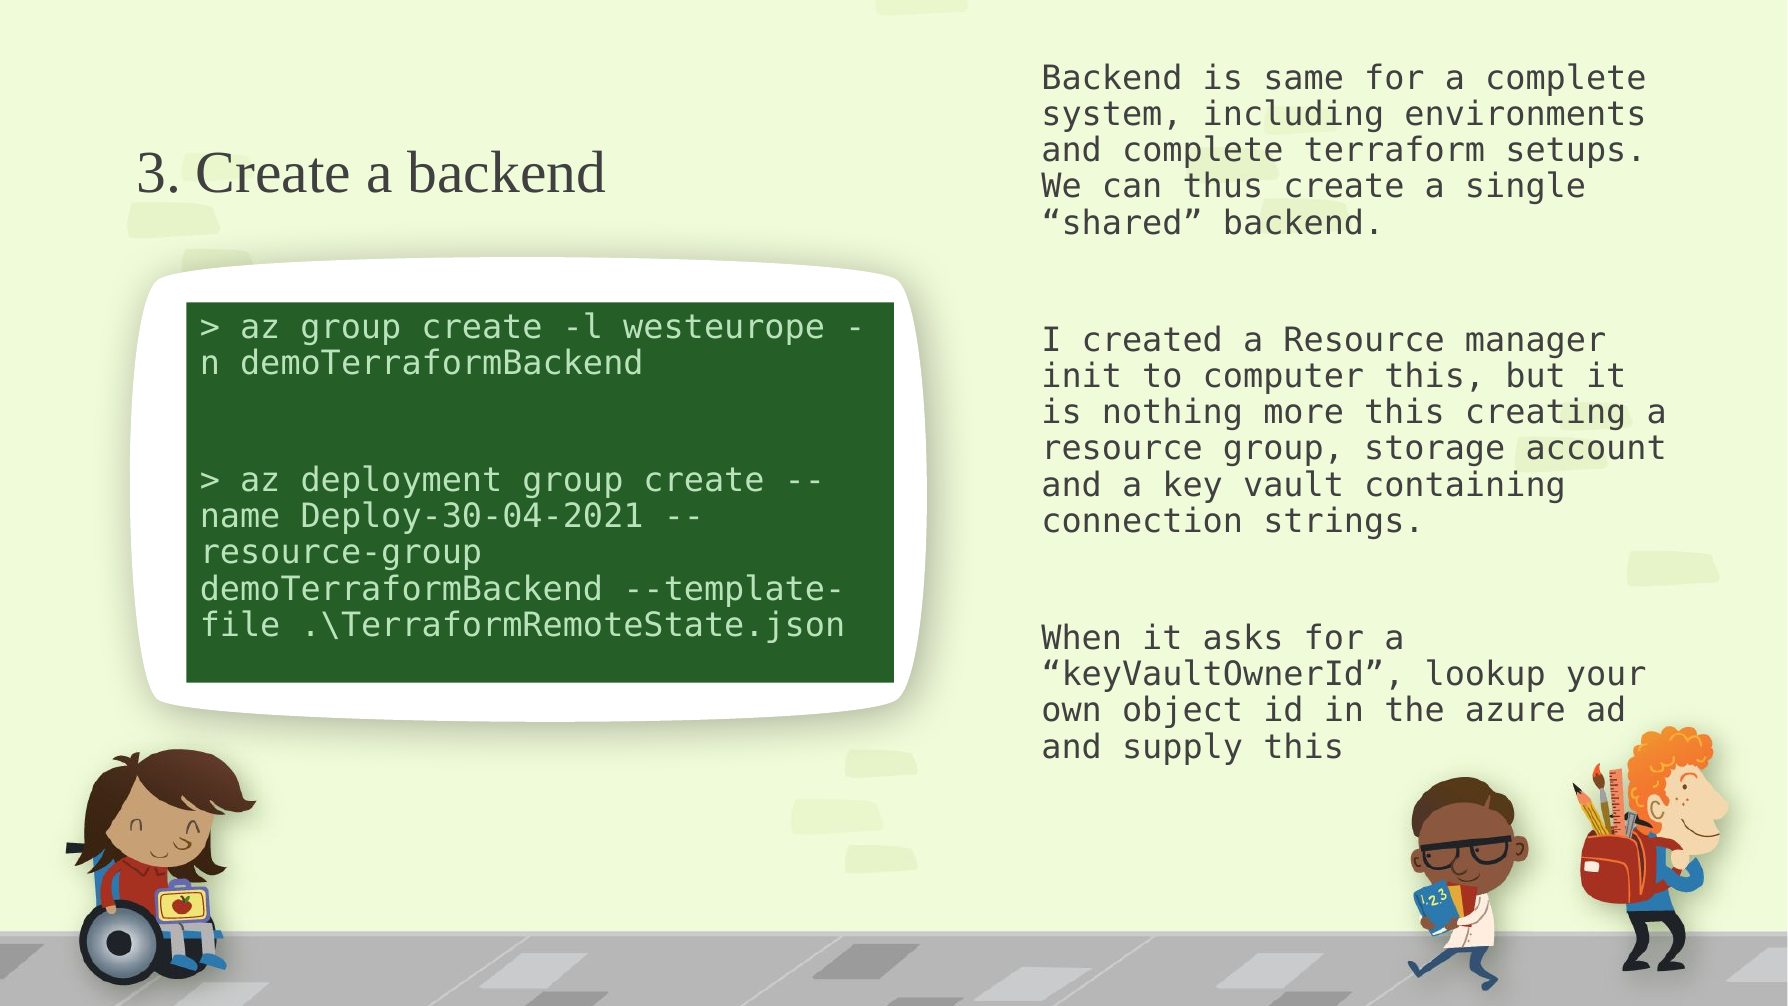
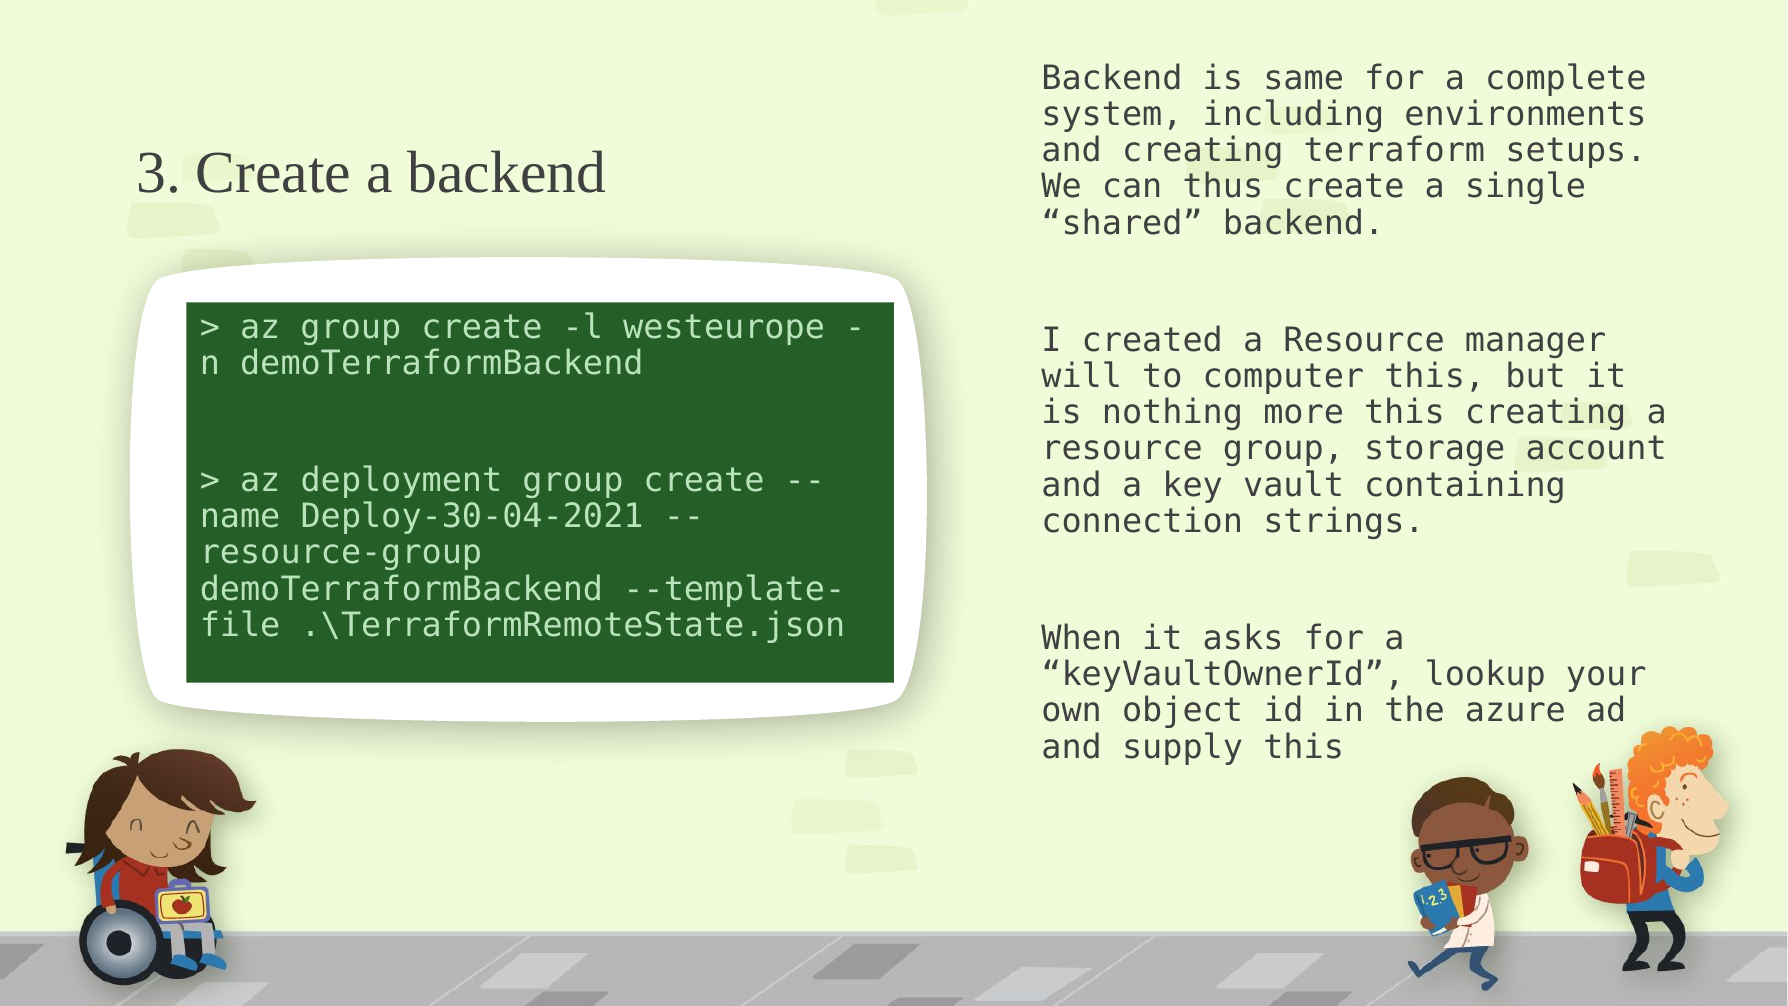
and complete: complete -> creating (1203, 151)
init: init -> will (1082, 376)
